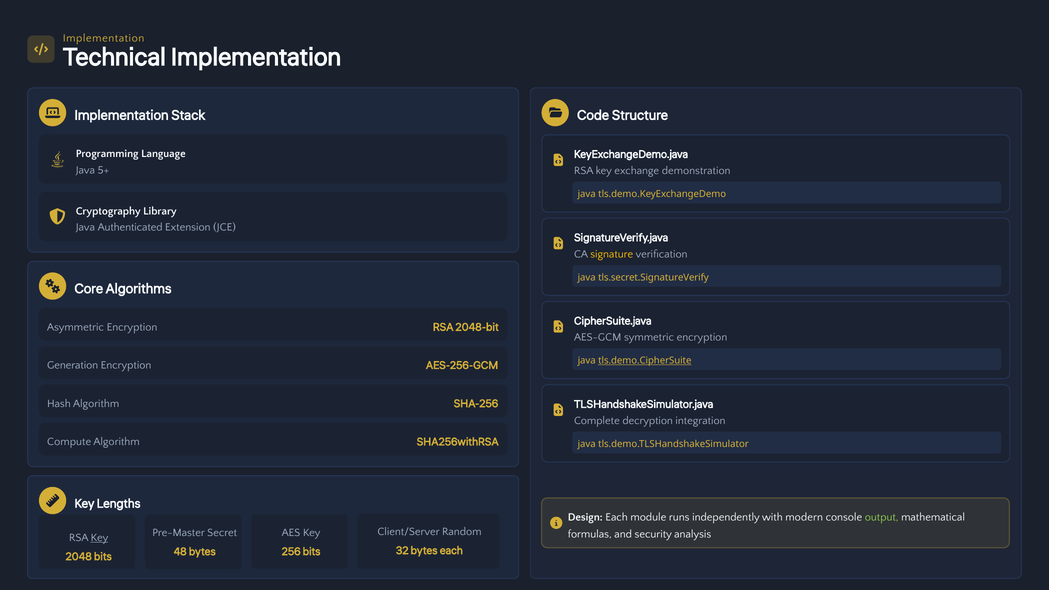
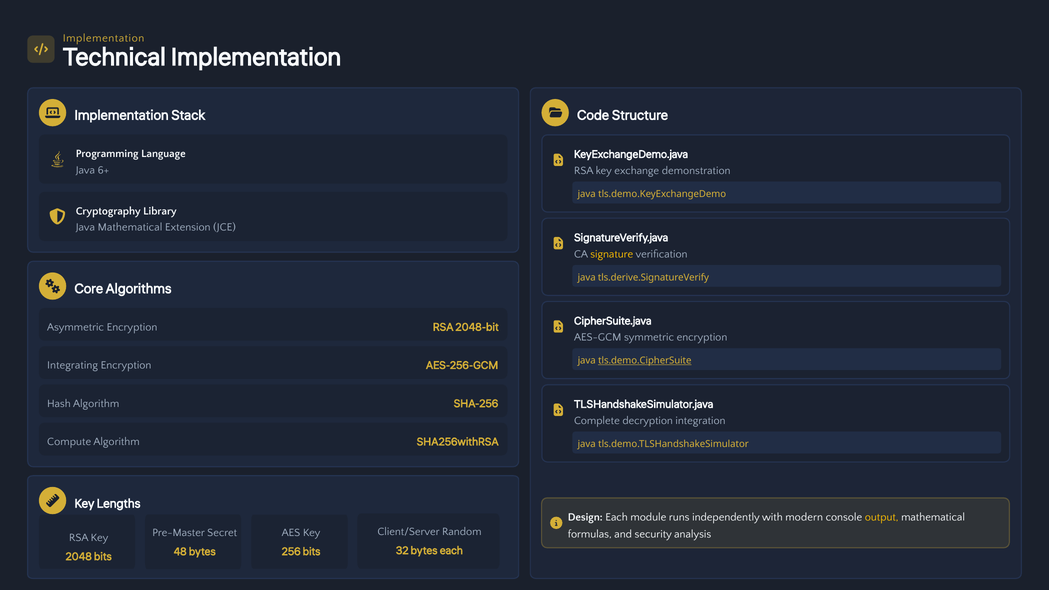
5+: 5+ -> 6+ (103, 170)
Java Authenticated: Authenticated -> Mathematical (130, 227)
tls.secret.SignatureVerify: tls.secret.SignatureVerify -> tls.derive.SignatureVerify (653, 277)
Generation: Generation -> Integrating (73, 365)
output colour: light green -> yellow (882, 517)
Key underline: present -> none (99, 537)
